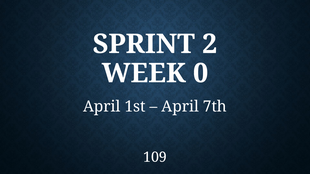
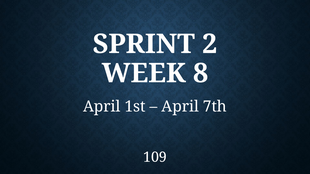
0: 0 -> 8 (201, 73)
